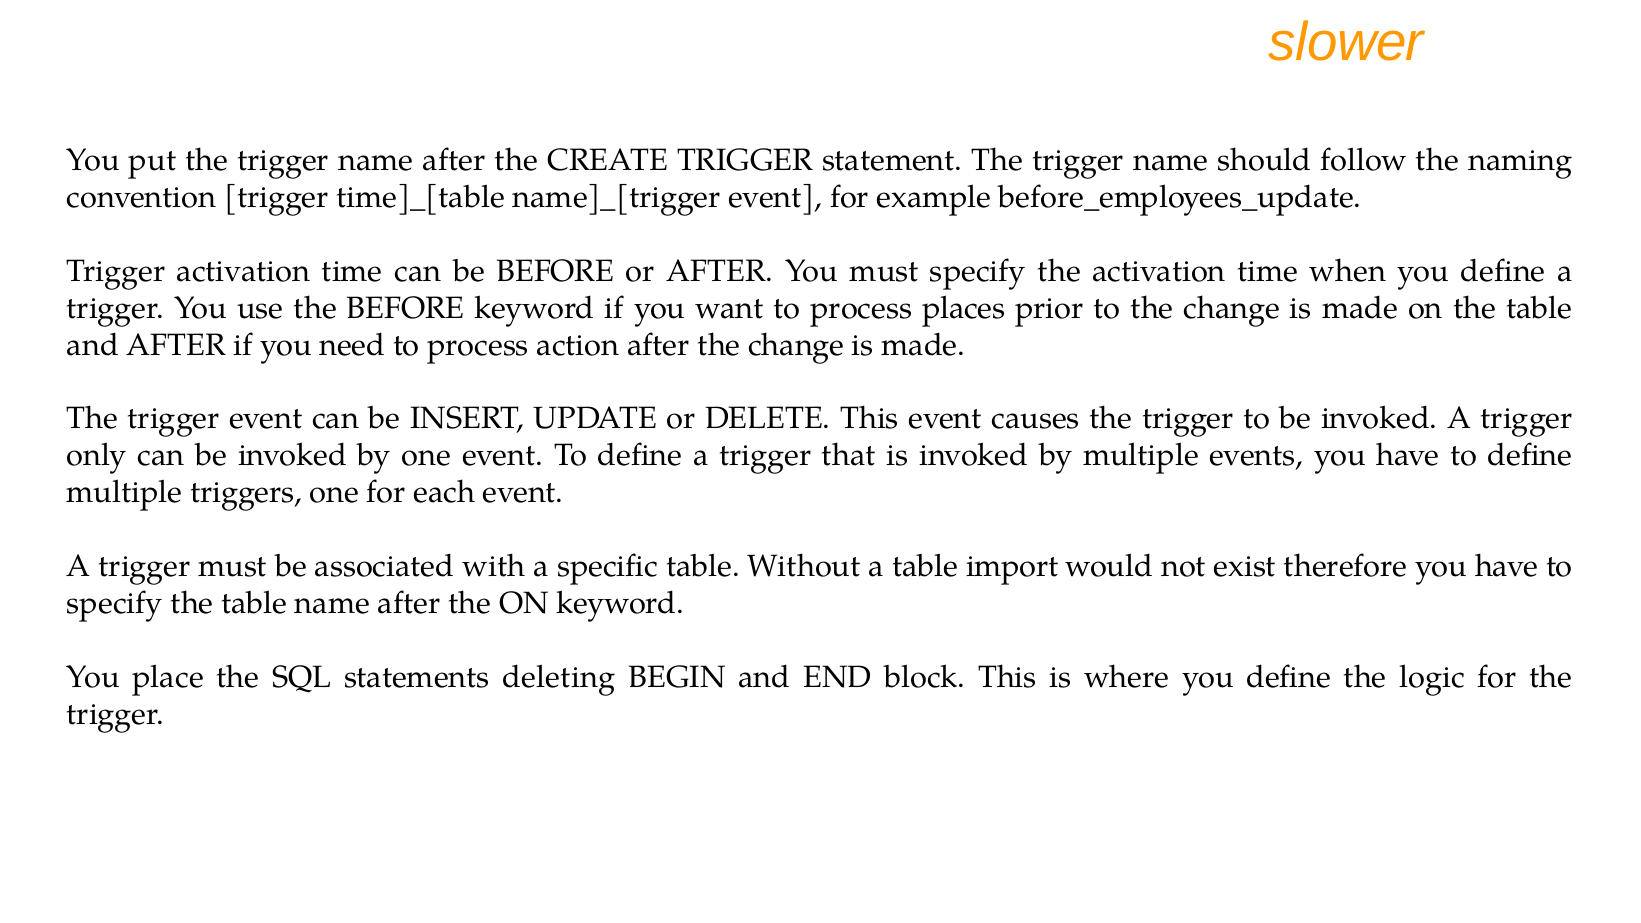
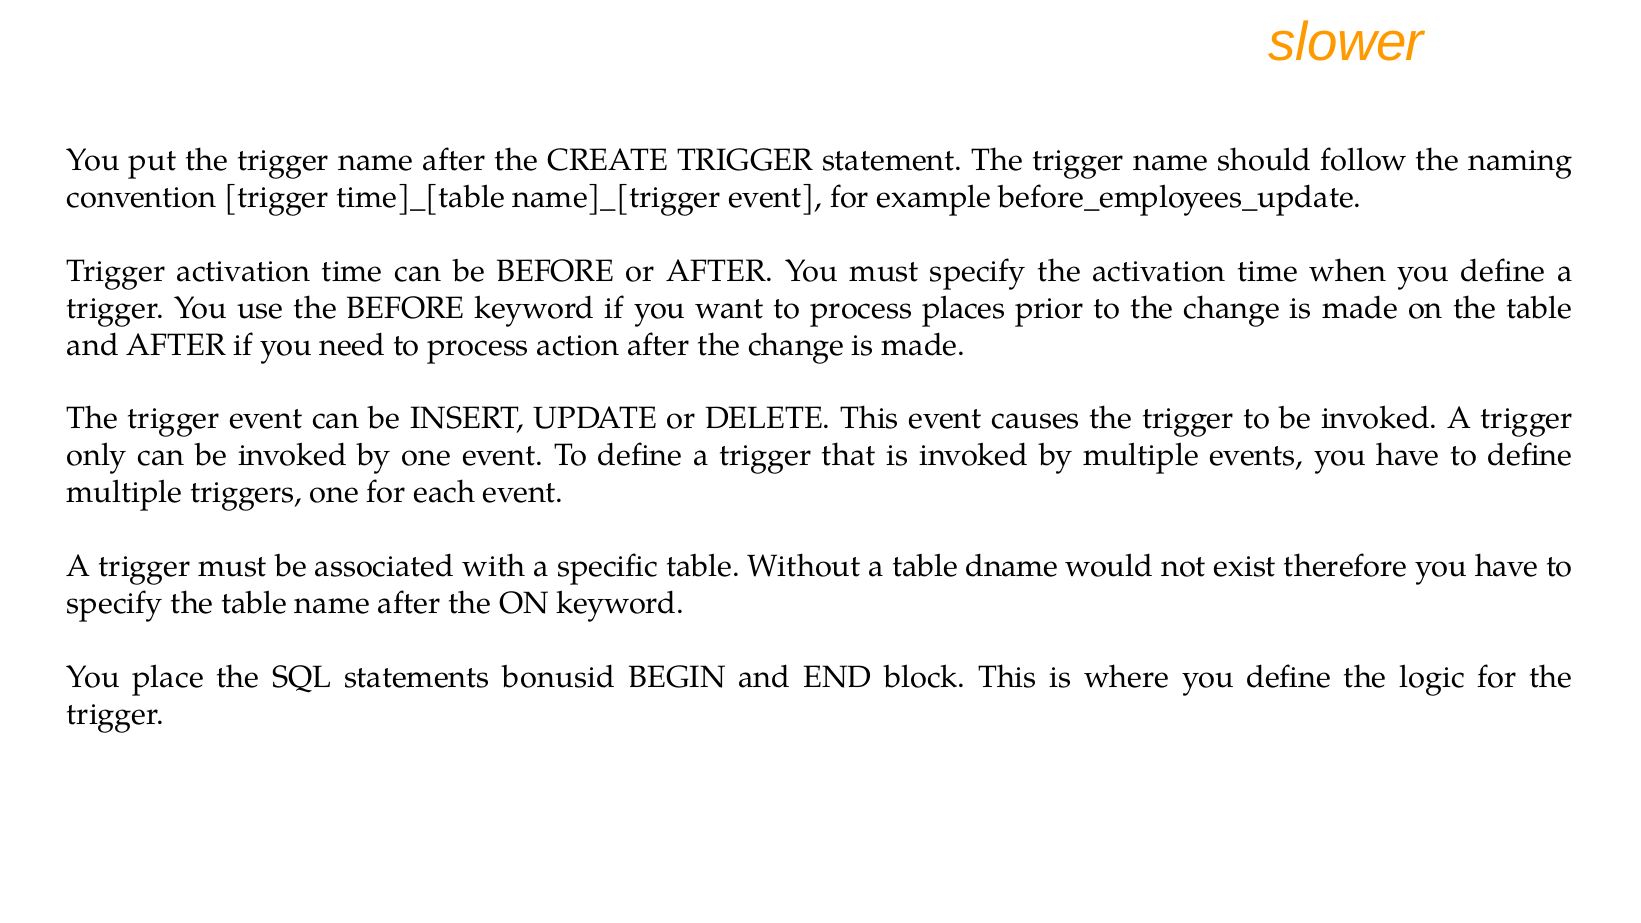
import: import -> dname (1012, 566)
deleting: deleting -> bonusid (559, 677)
